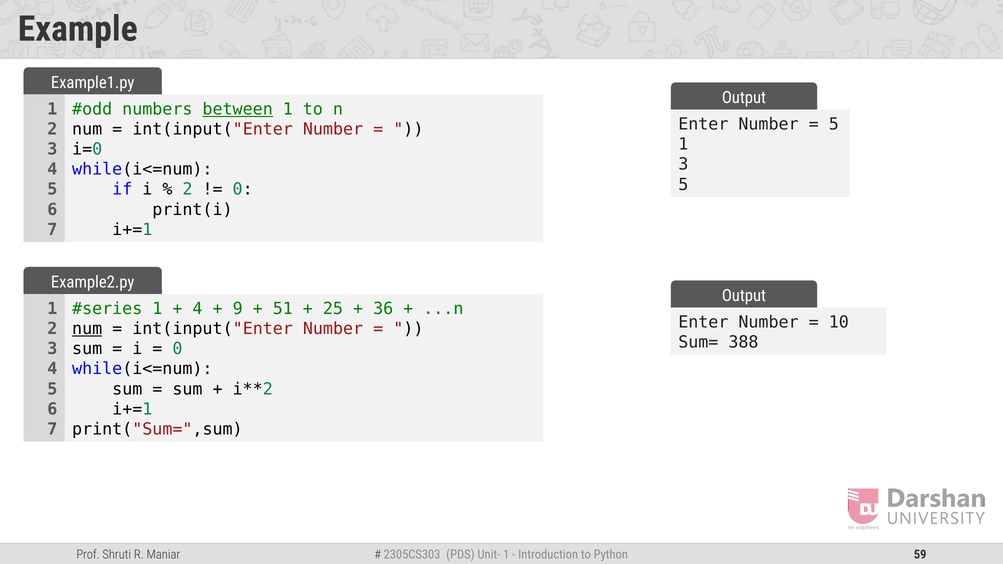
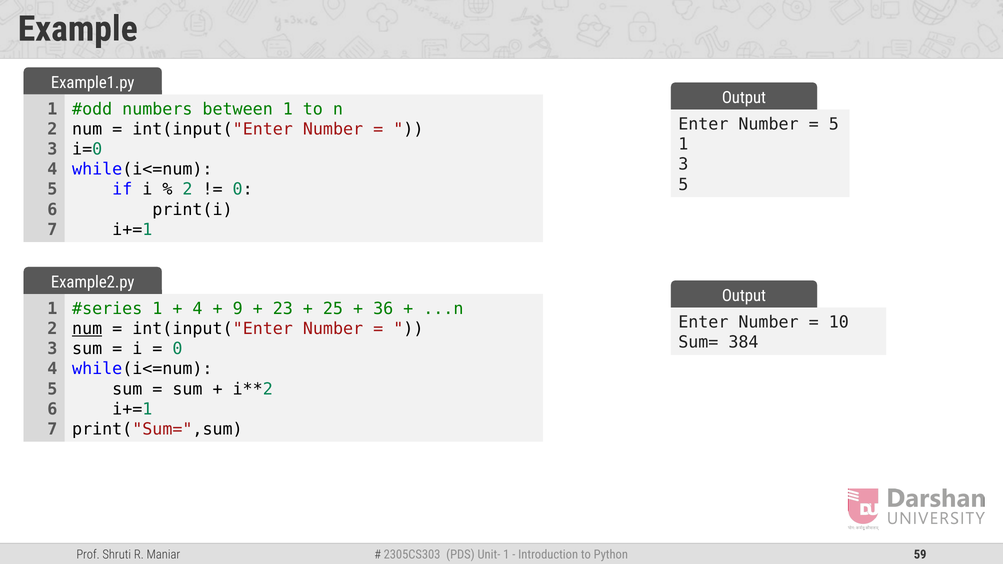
between underline: present -> none (238, 109)
51: 51 -> 23 (283, 309)
388: 388 -> 384 (743, 343)
